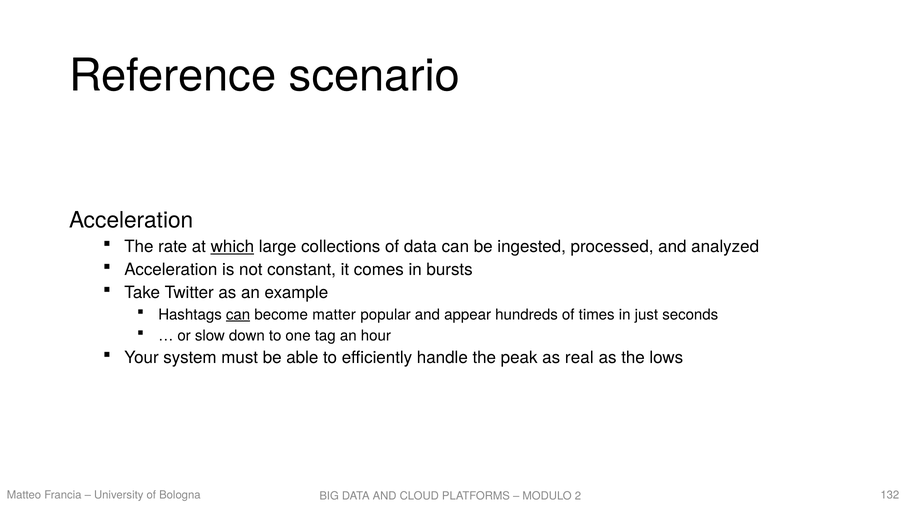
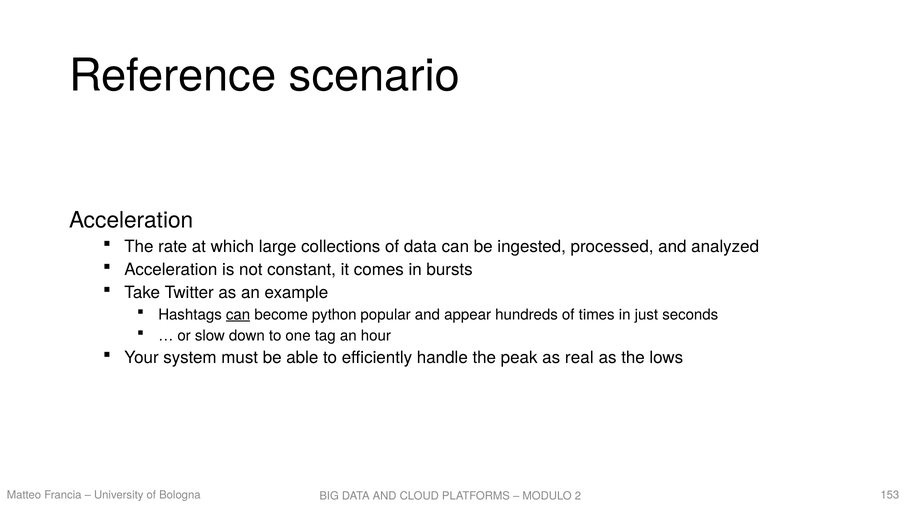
which underline: present -> none (232, 247)
matter: matter -> python (334, 315)
132: 132 -> 153 (890, 496)
